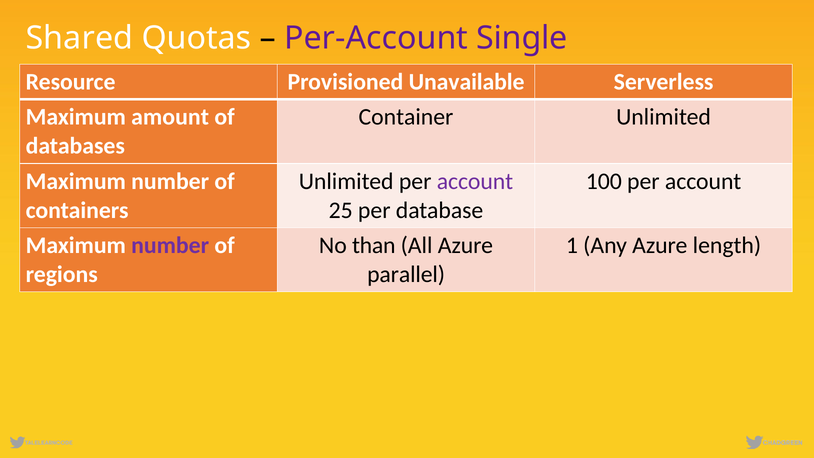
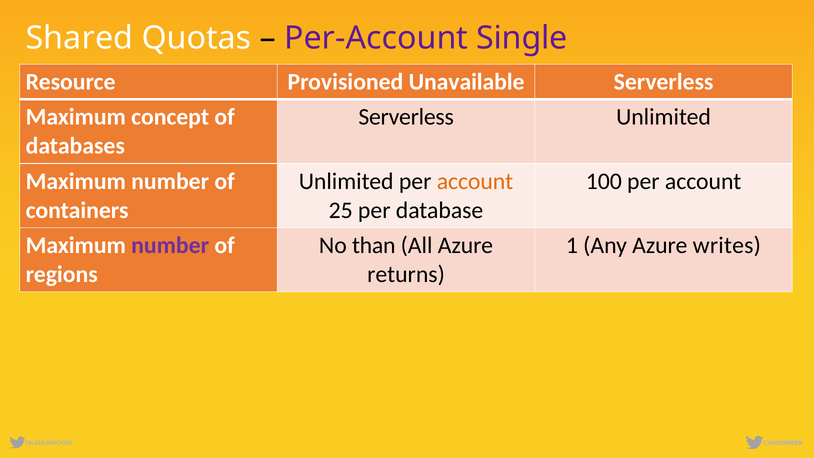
amount: amount -> concept (170, 117)
Container: Container -> Serverless (406, 117)
account colour: purple -> orange (475, 181)
length: length -> writes (727, 245)
parallel: parallel -> returns (406, 274)
